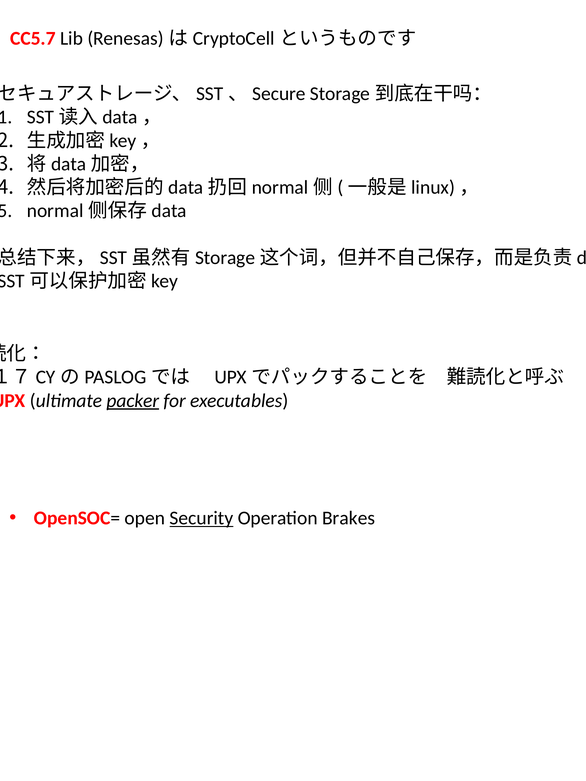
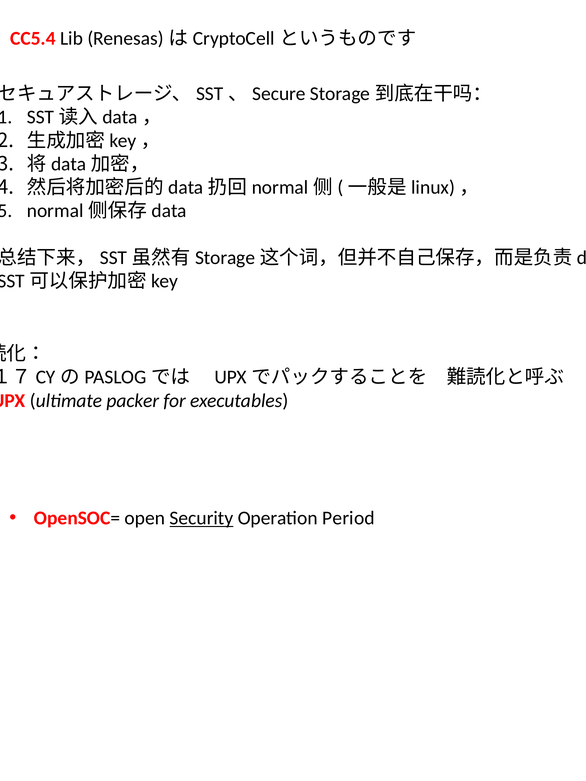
CC5.7: CC5.7 -> CC5.4 (33, 38)
packer underline: present -> none (133, 401)
Brakes: Brakes -> Period (348, 518)
